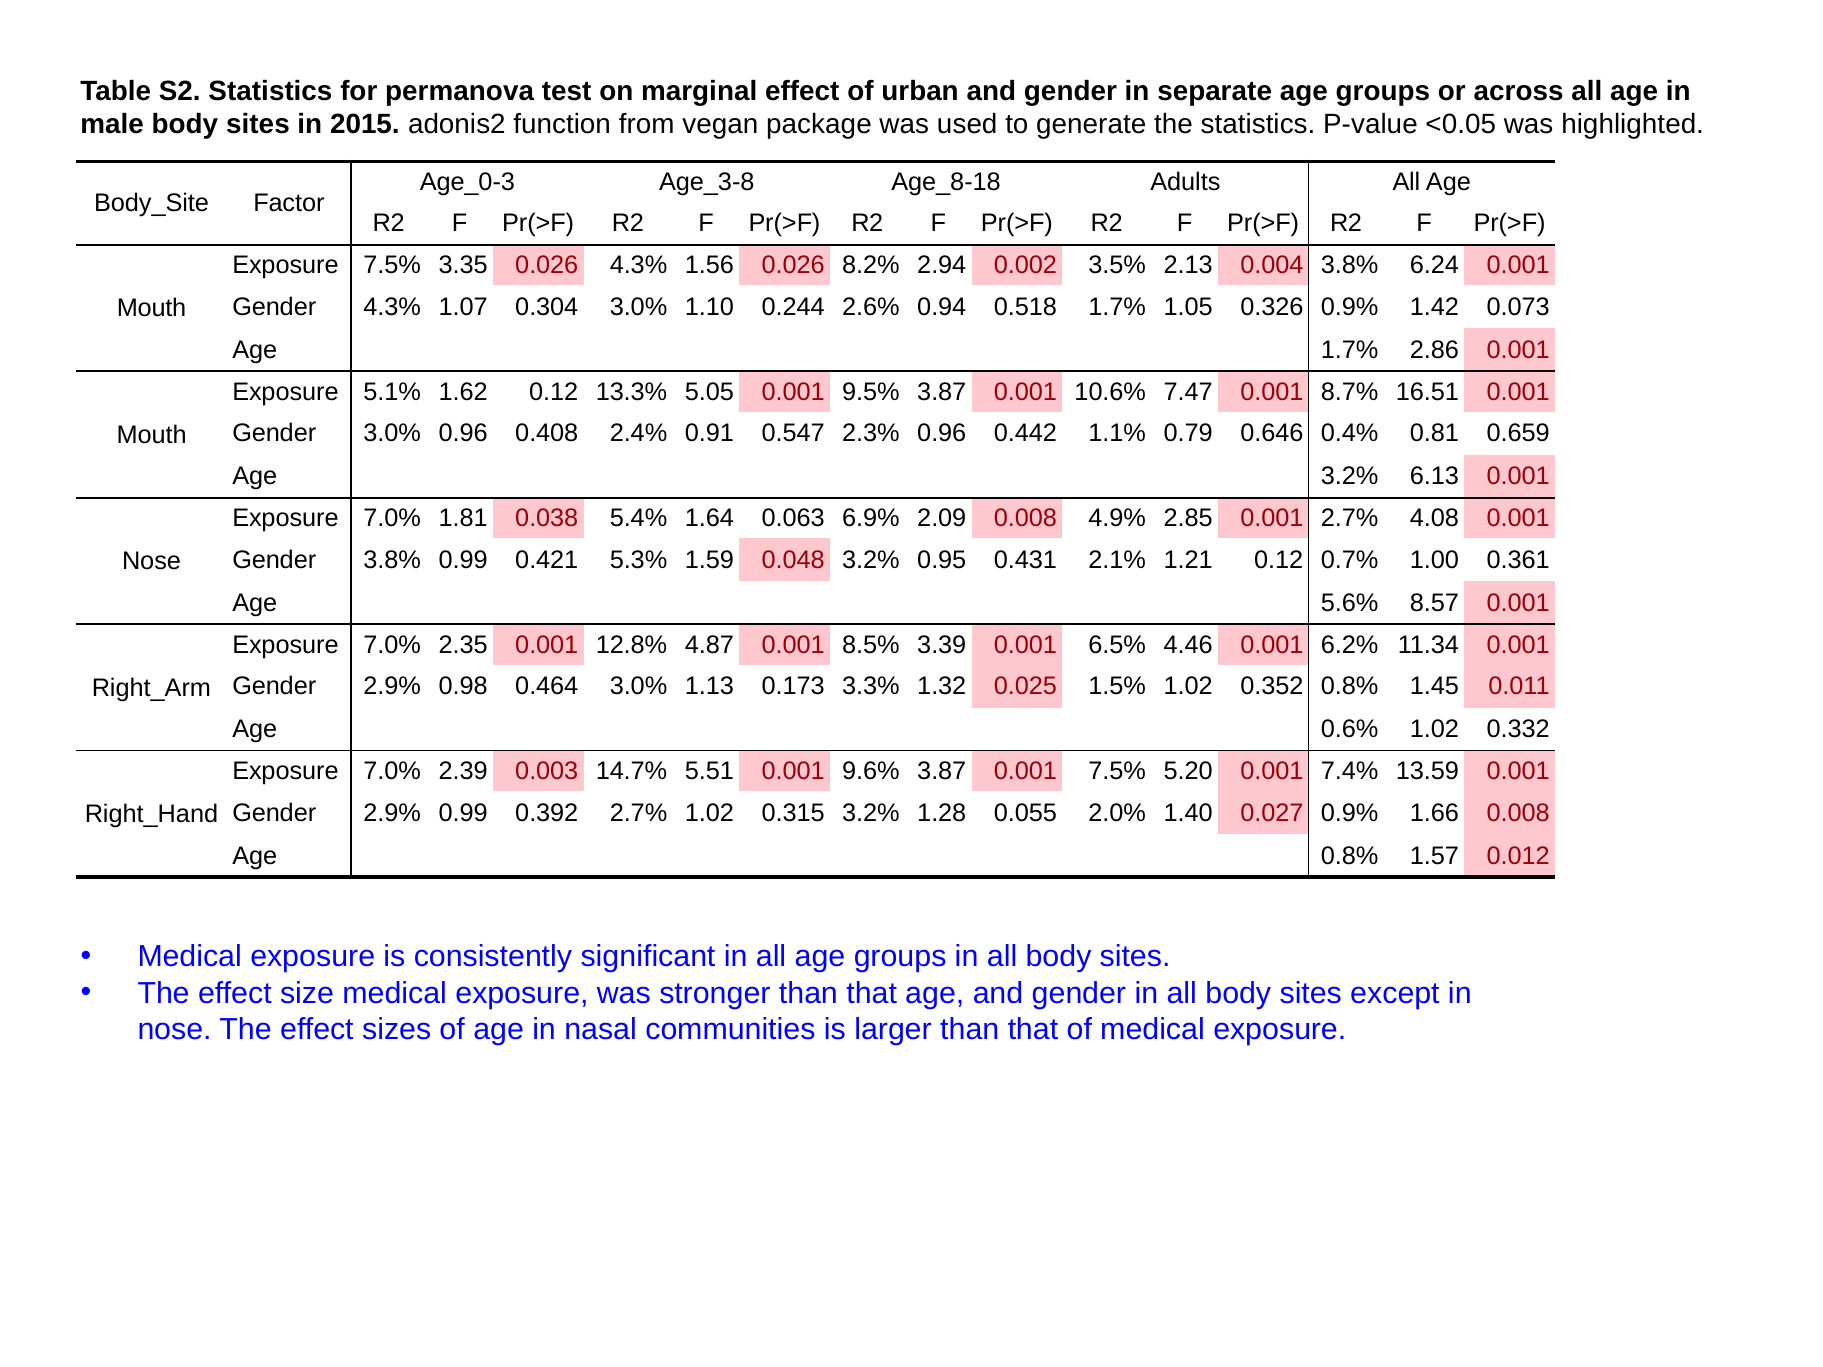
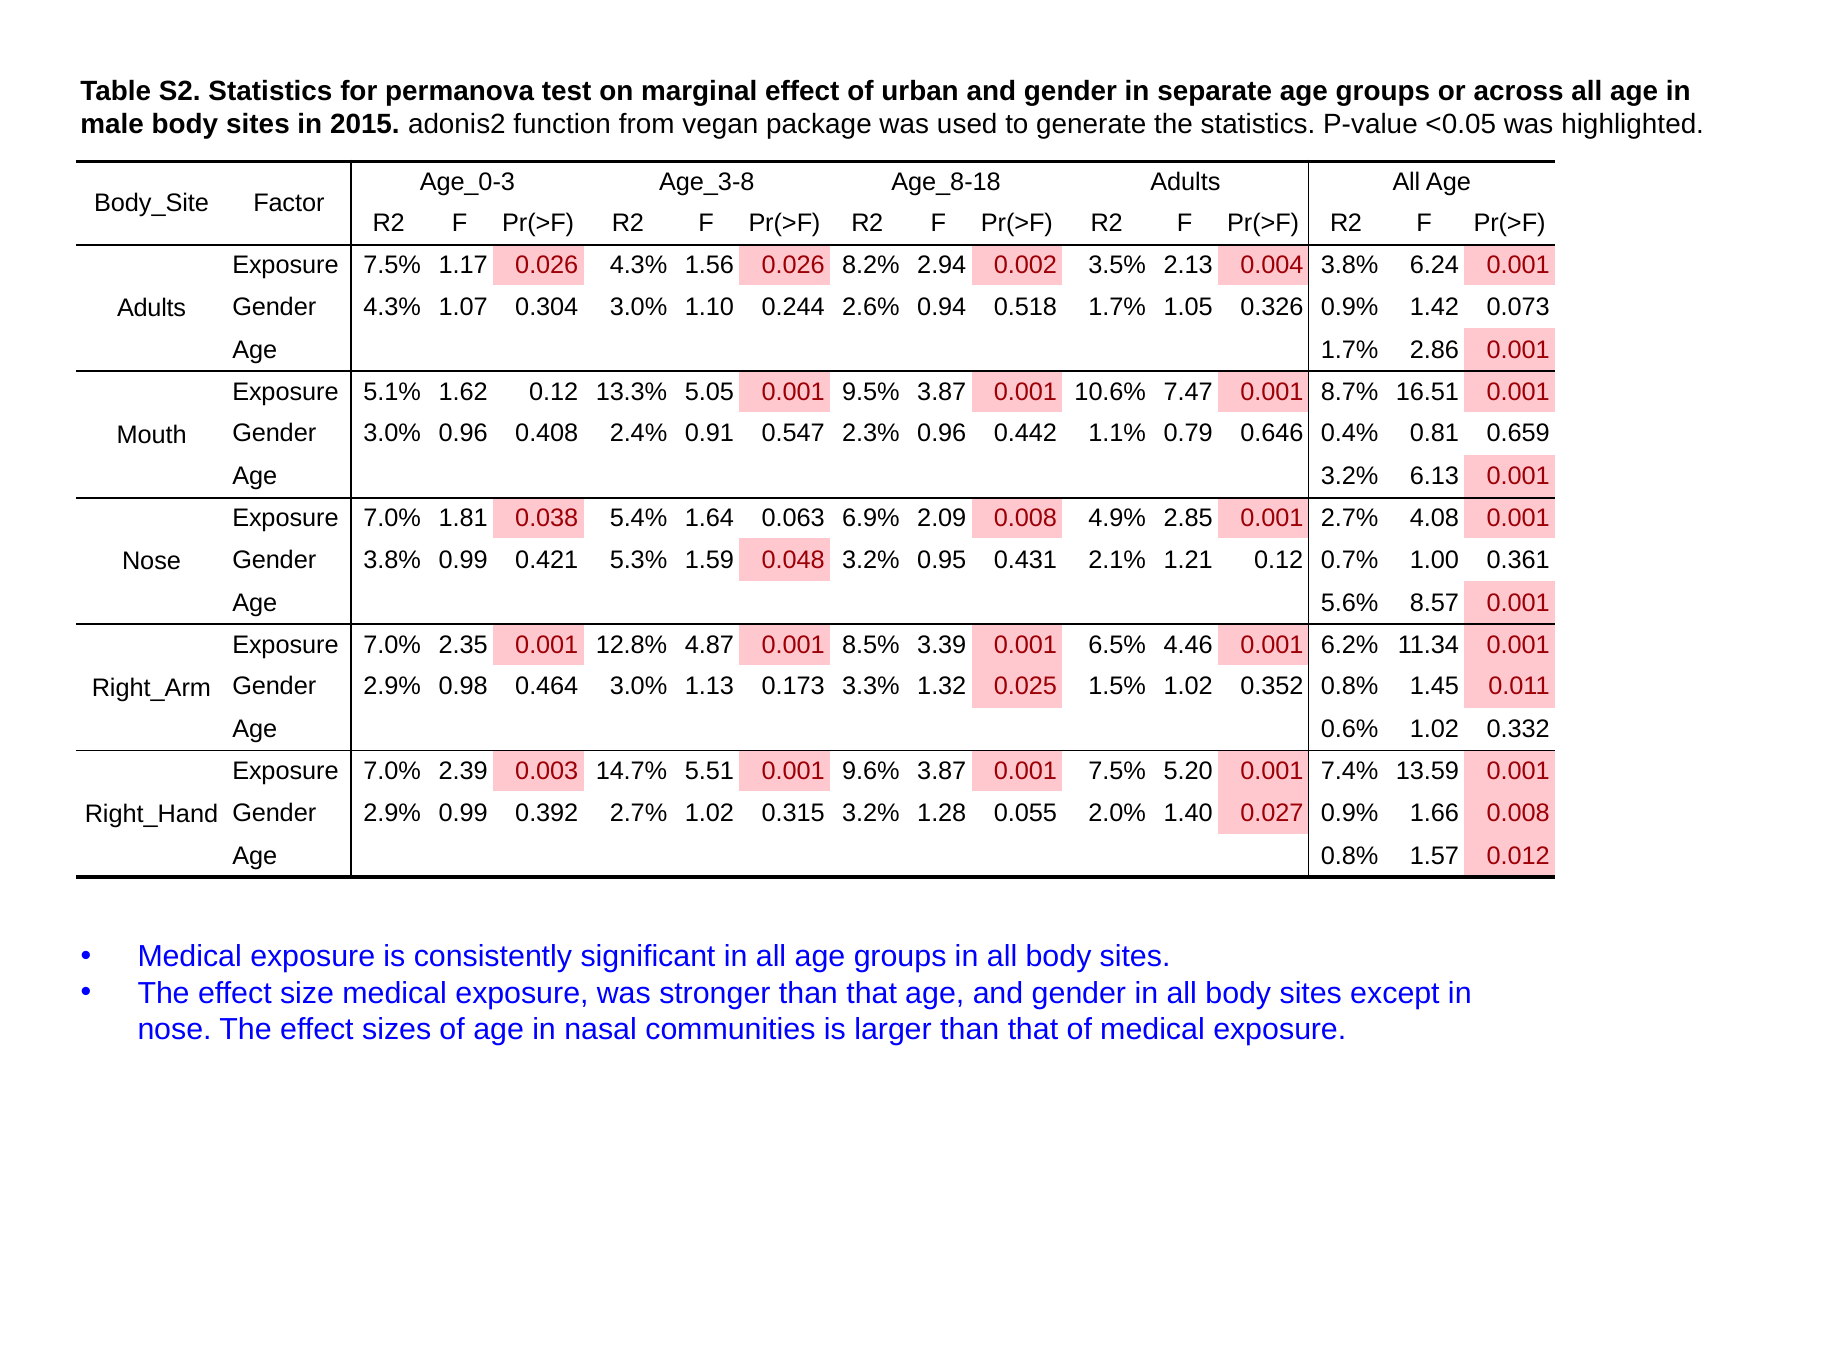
3.35: 3.35 -> 1.17 (463, 265)
Mouth: Mouth -> Adults (152, 308)
